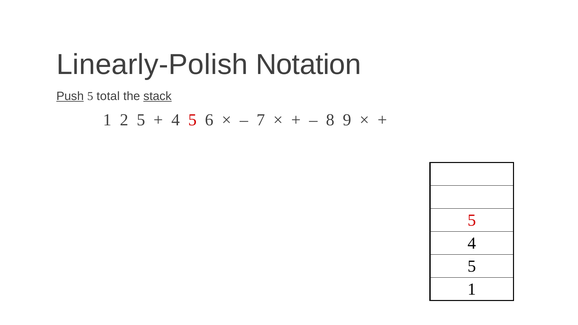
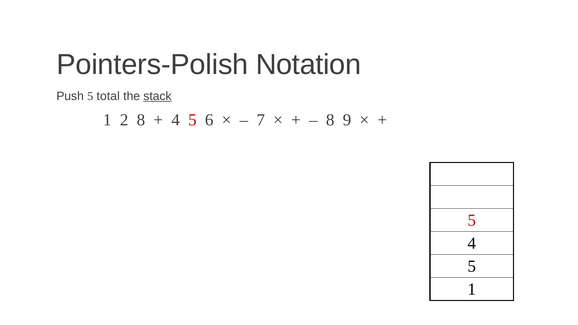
Linearly-Polish: Linearly-Polish -> Pointers-Polish (152, 65)
Push underline: present -> none (70, 96)
2 5: 5 -> 8 (141, 120)
